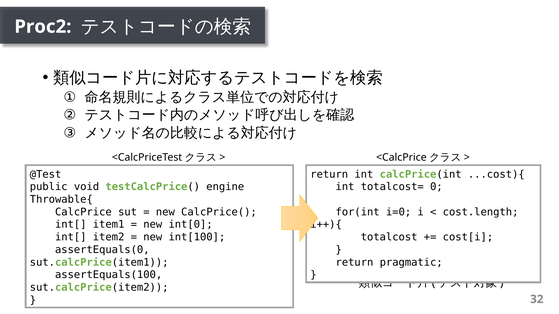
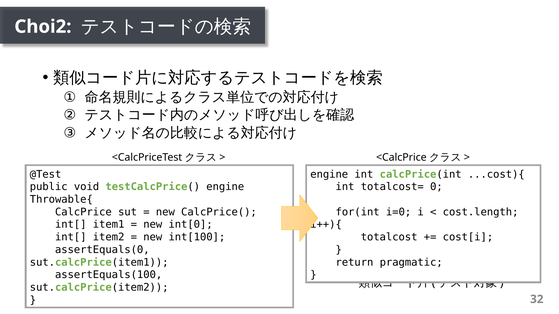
Proc2: Proc2 -> Choi2 (43, 27)
return: return -> engine (329, 175)
